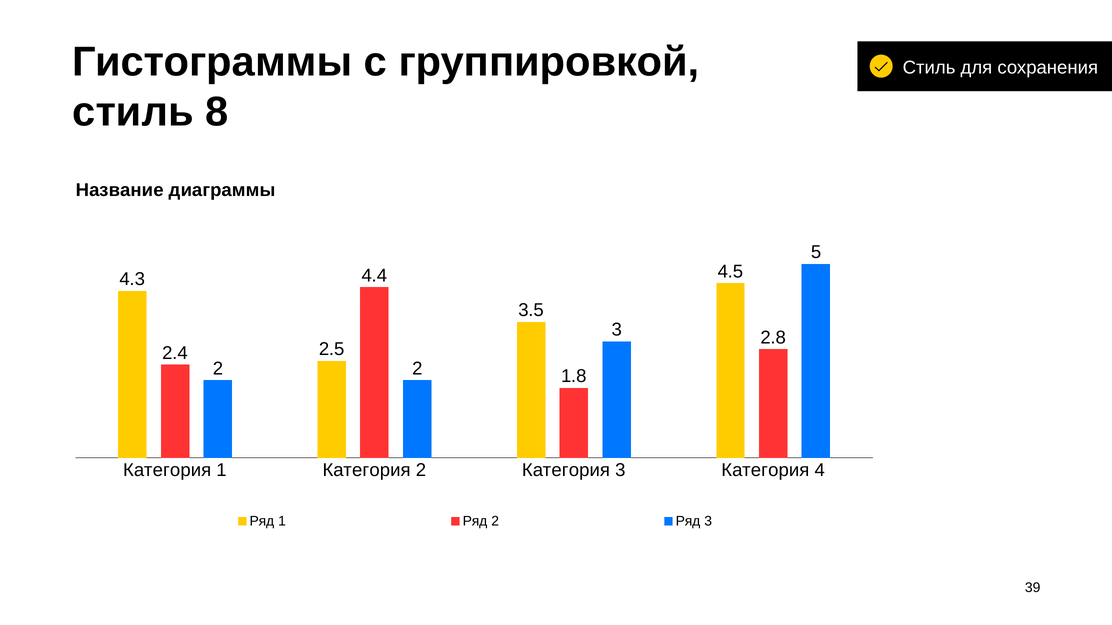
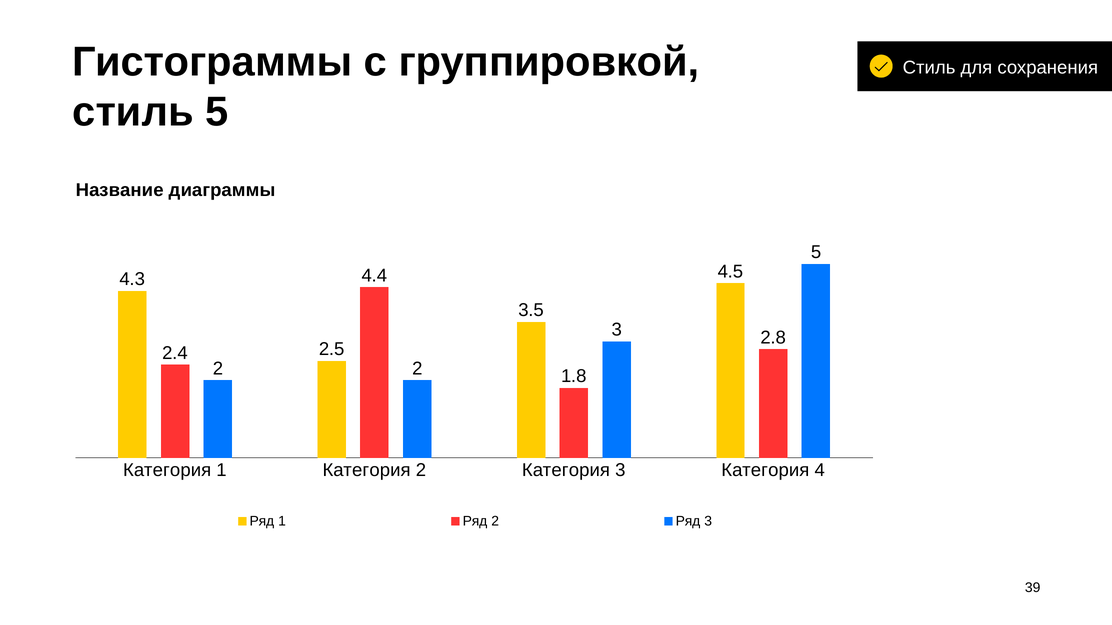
стиль 8: 8 -> 5 (217, 112)
